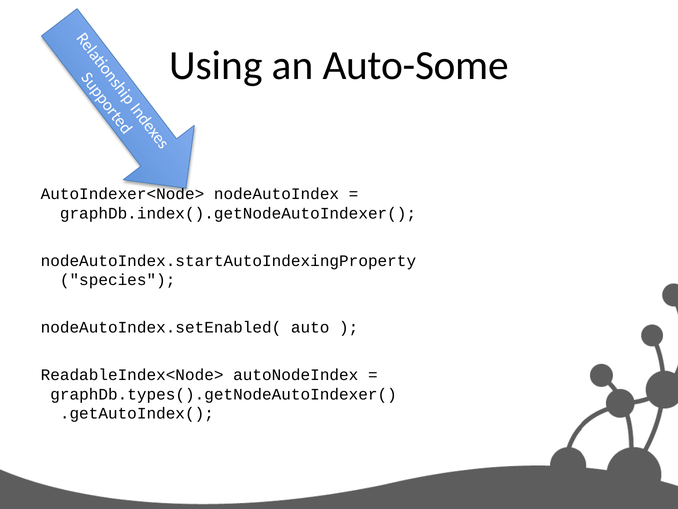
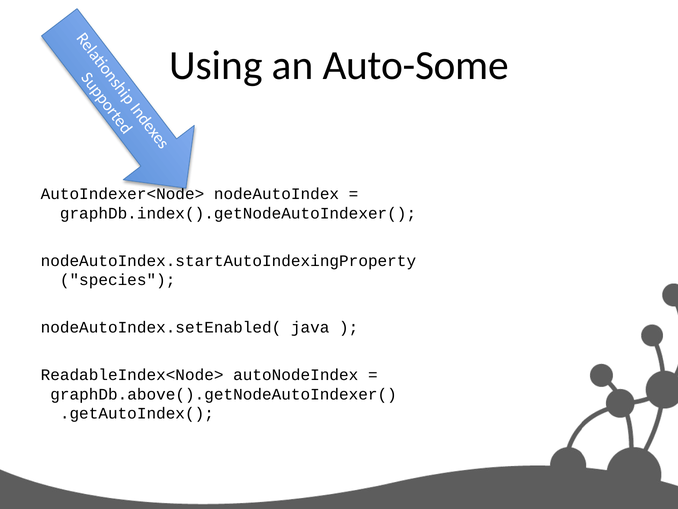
auto: auto -> java (310, 327)
graphDb.types().getNodeAutoIndexer(: graphDb.types().getNodeAutoIndexer( -> graphDb.above().getNodeAutoIndexer( (224, 394)
